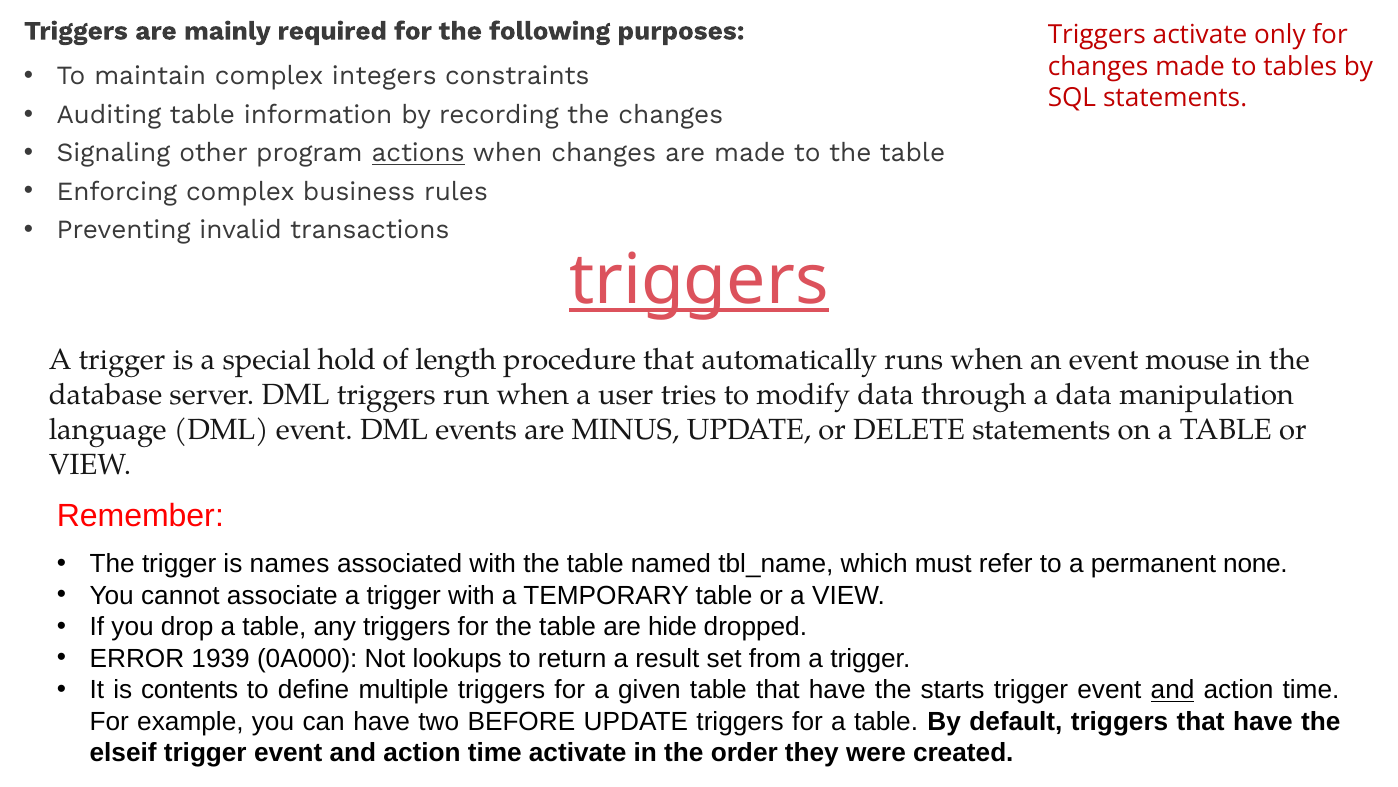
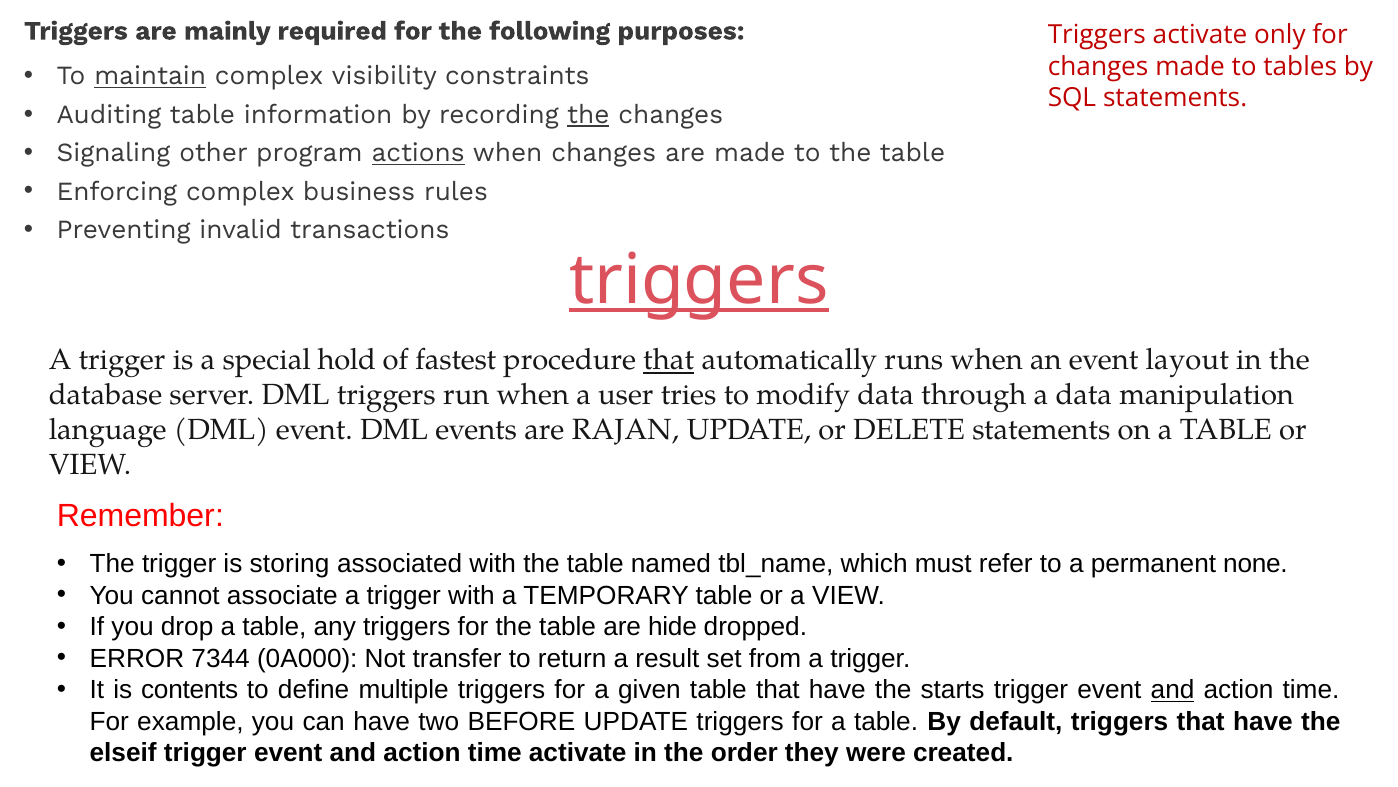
maintain underline: none -> present (150, 76)
integers: integers -> visibility (384, 76)
the underline: none -> present (588, 115)
length: length -> fastest (456, 360)
that underline: none -> present (669, 360)
mouse: mouse -> layout (1187, 360)
MINUS: MINUS -> RAJAN (626, 430)
names: names -> storing (290, 564)
1939: 1939 -> 7344 (221, 658)
lookups: lookups -> transfer (457, 658)
